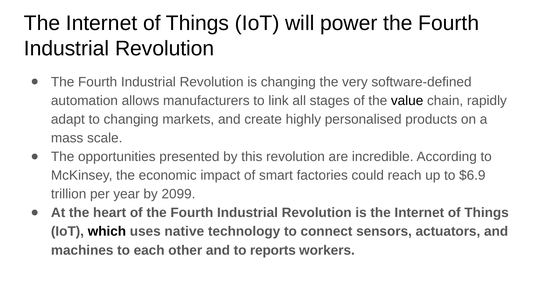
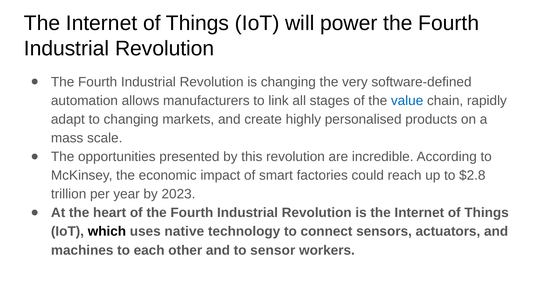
value colour: black -> blue (407, 101)
$6.9: $6.9 -> $2.8 (472, 175)
2099: 2099 -> 2023 (178, 194)
reports: reports -> sensor (273, 250)
